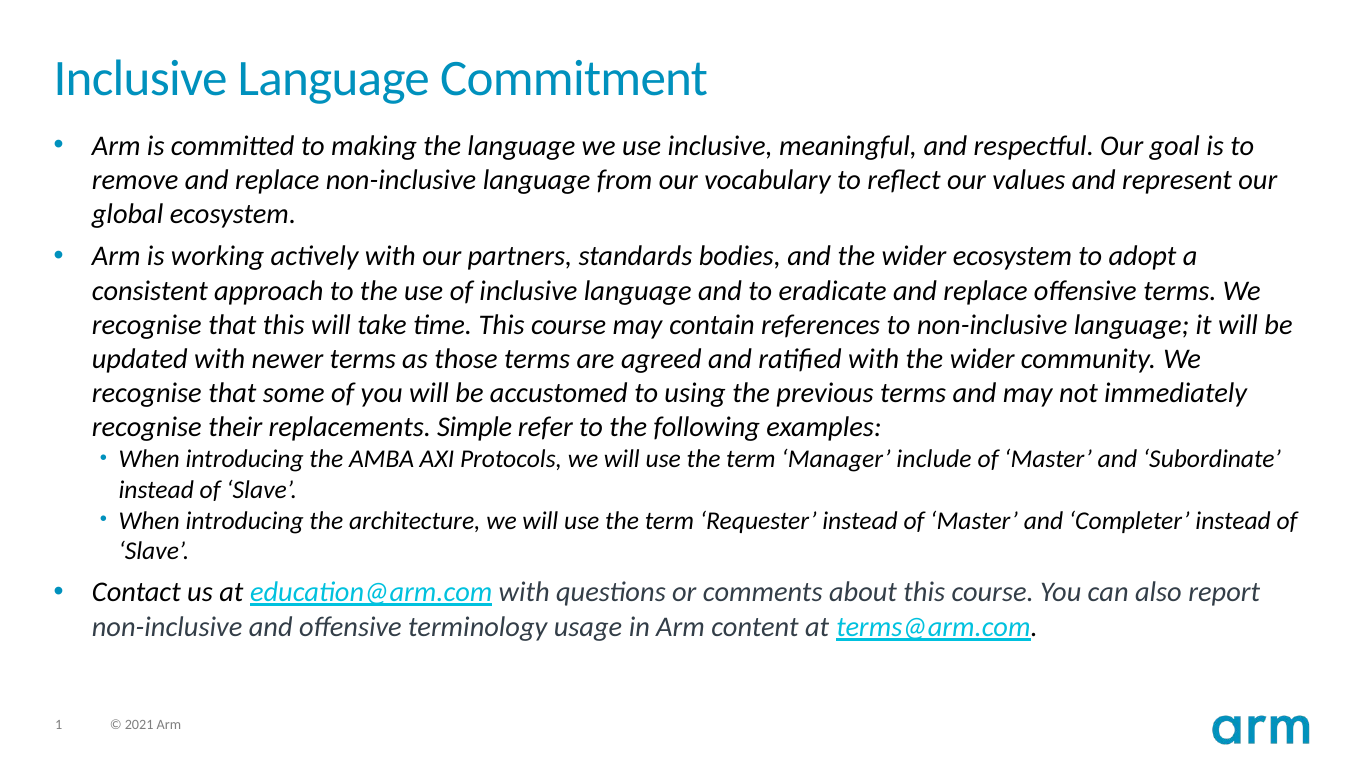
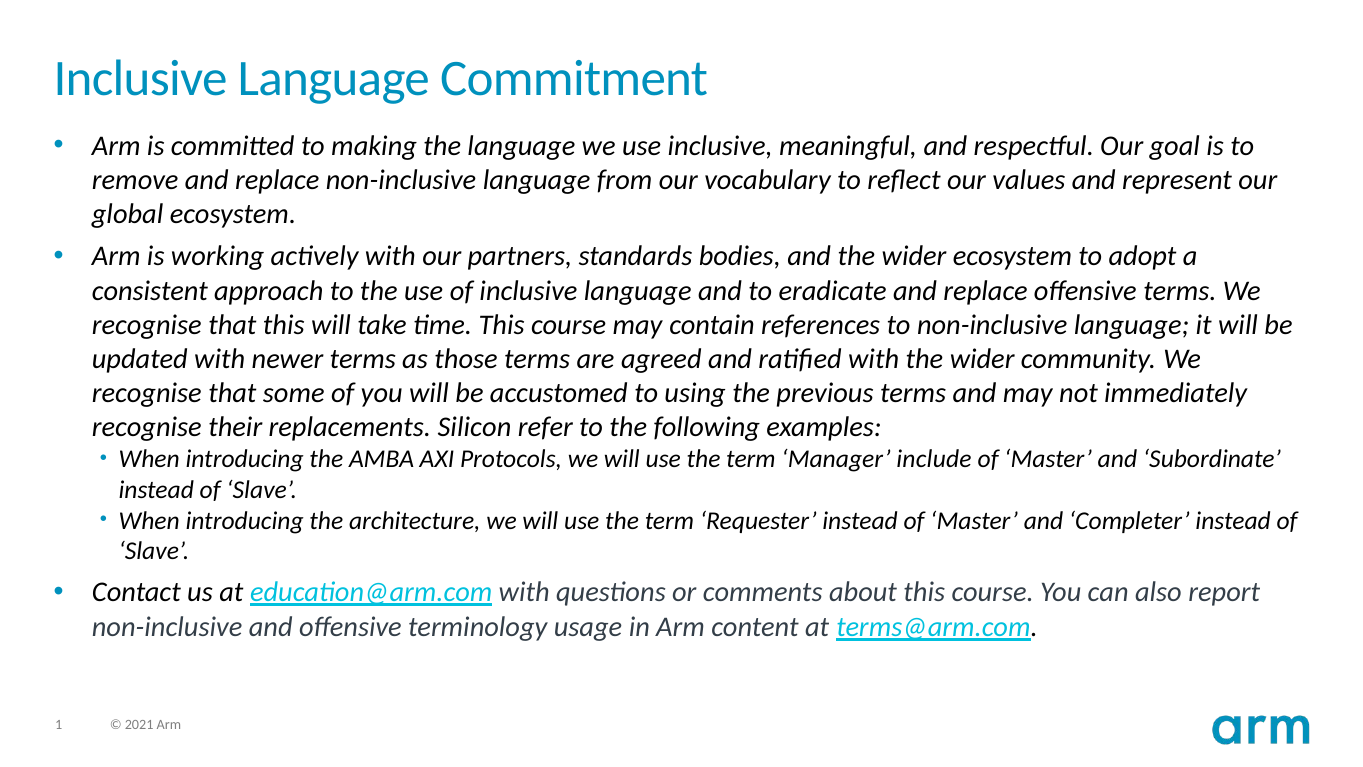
Simple: Simple -> Silicon (474, 427)
